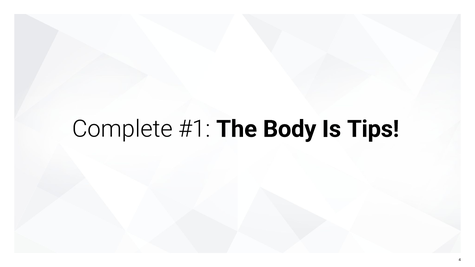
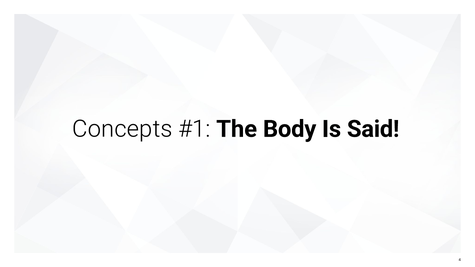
Complete: Complete -> Concepts (122, 129)
Tips: Tips -> Said (373, 129)
